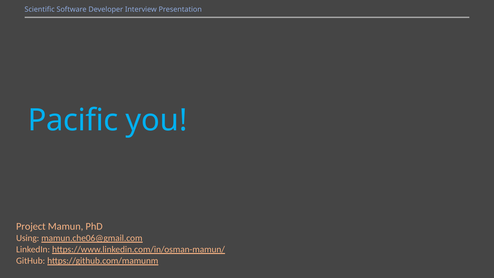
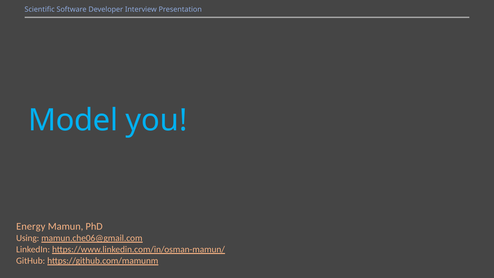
Pacific: Pacific -> Model (73, 120)
Project: Project -> Energy (31, 226)
